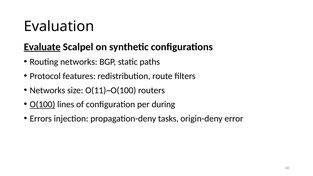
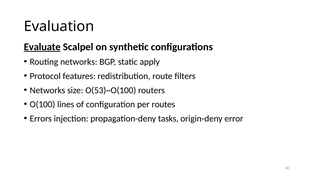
paths: paths -> apply (150, 62)
O(11)~O(100: O(11)~O(100 -> O(53)~O(100 (111, 90)
O(100 underline: present -> none (42, 105)
during: during -> routes (163, 105)
